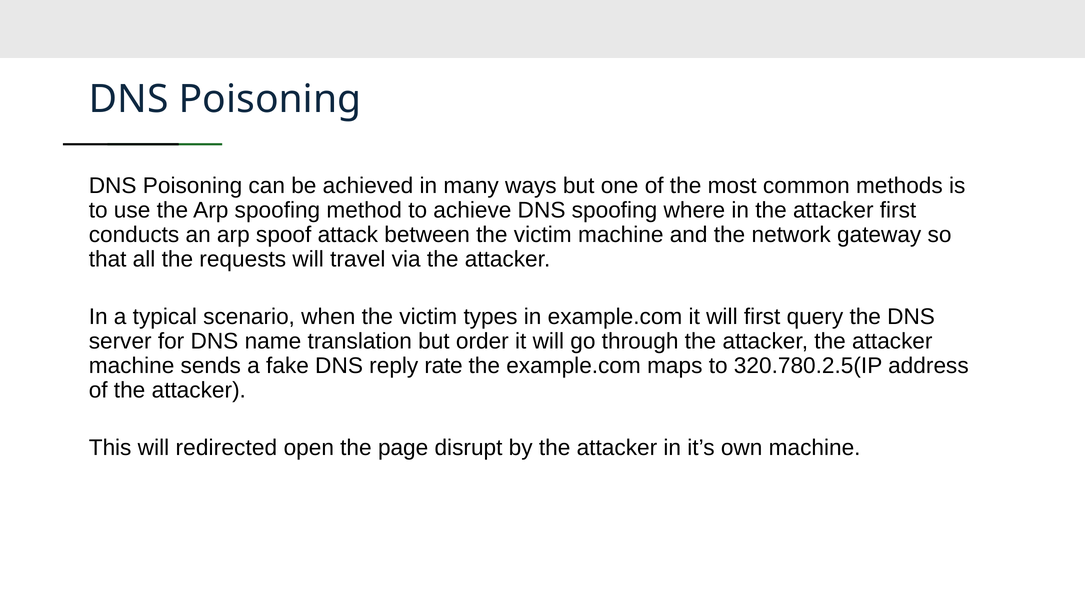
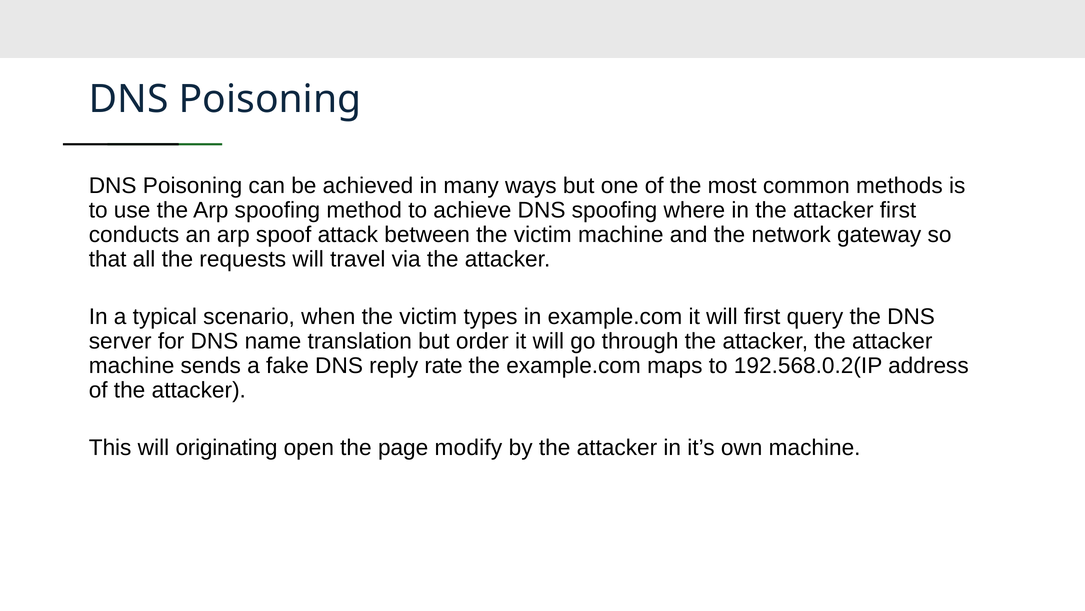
320.780.2.5(IP: 320.780.2.5(IP -> 192.568.0.2(IP (808, 365)
redirected: redirected -> originating (227, 447)
disrupt: disrupt -> modify (468, 447)
